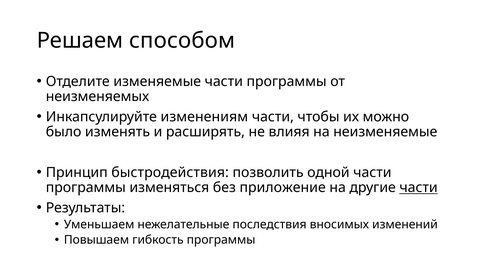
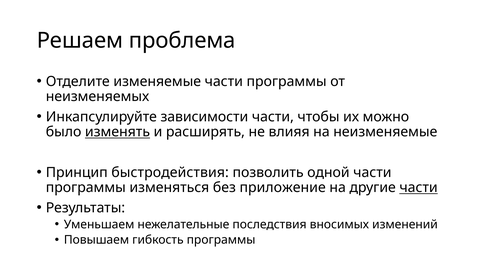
способом: способом -> проблема (182, 40)
изменениям: изменениям -> зависимости (204, 117)
изменять underline: none -> present (117, 132)
